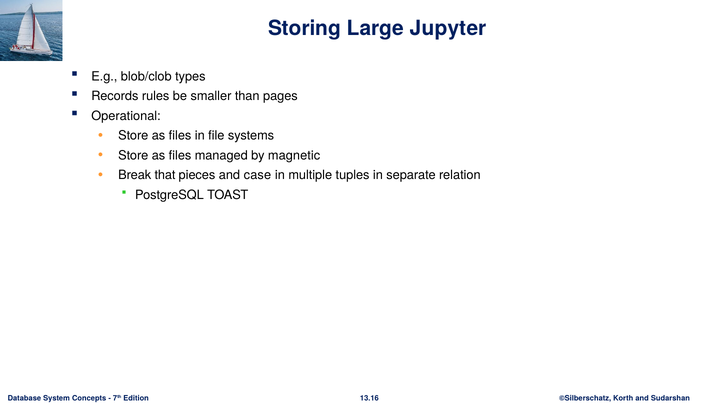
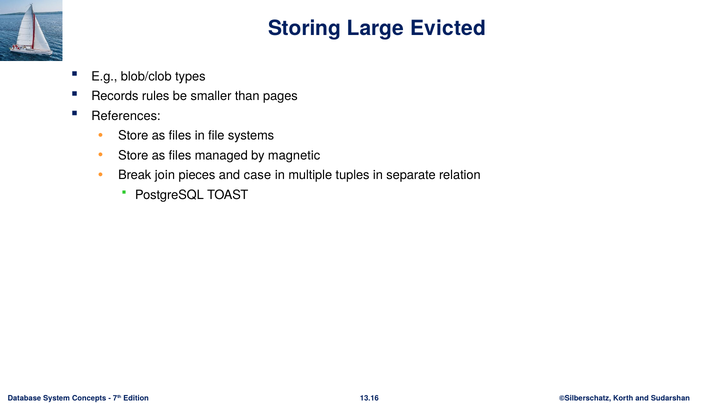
Jupyter: Jupyter -> Evicted (448, 28)
Operational: Operational -> References (126, 116)
that: that -> join (165, 175)
